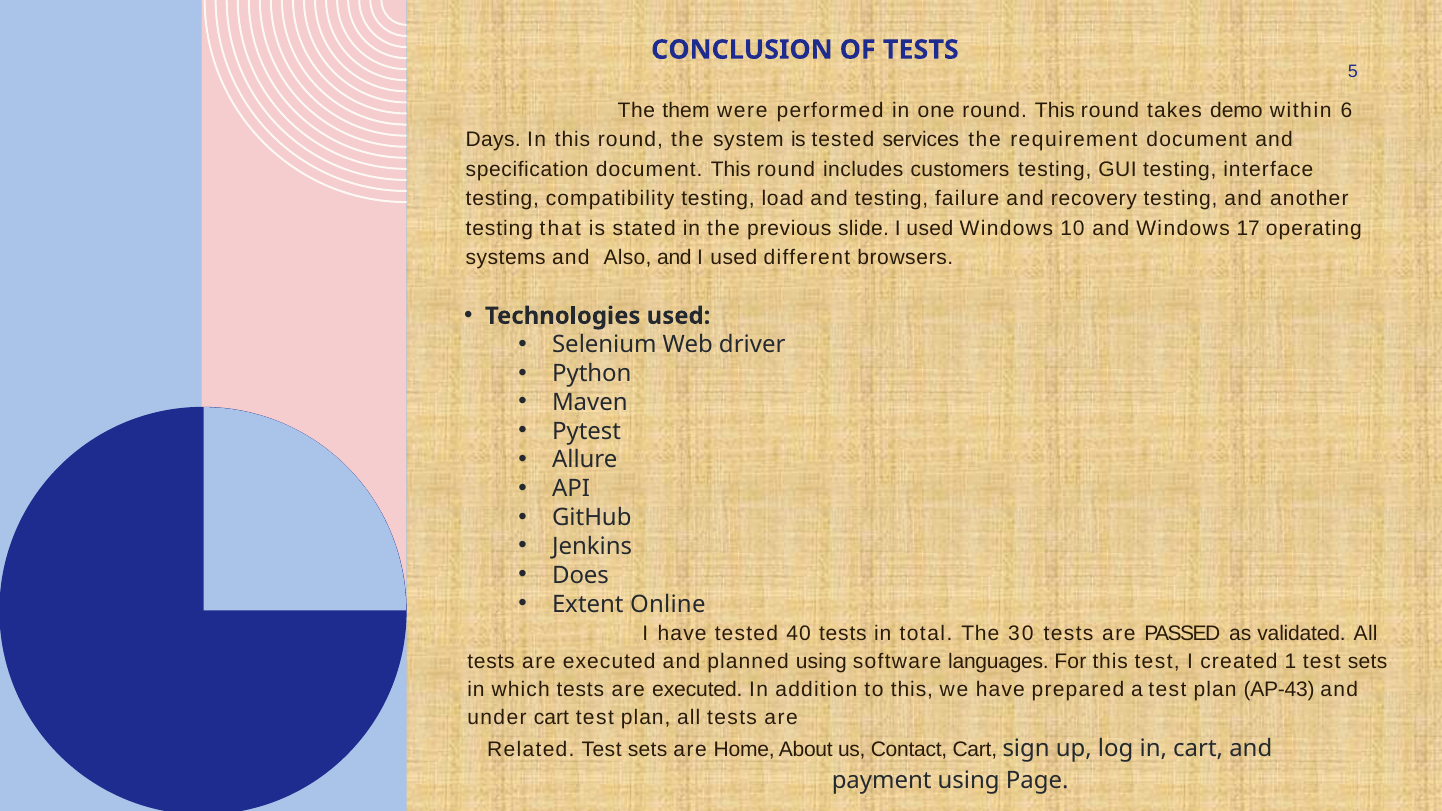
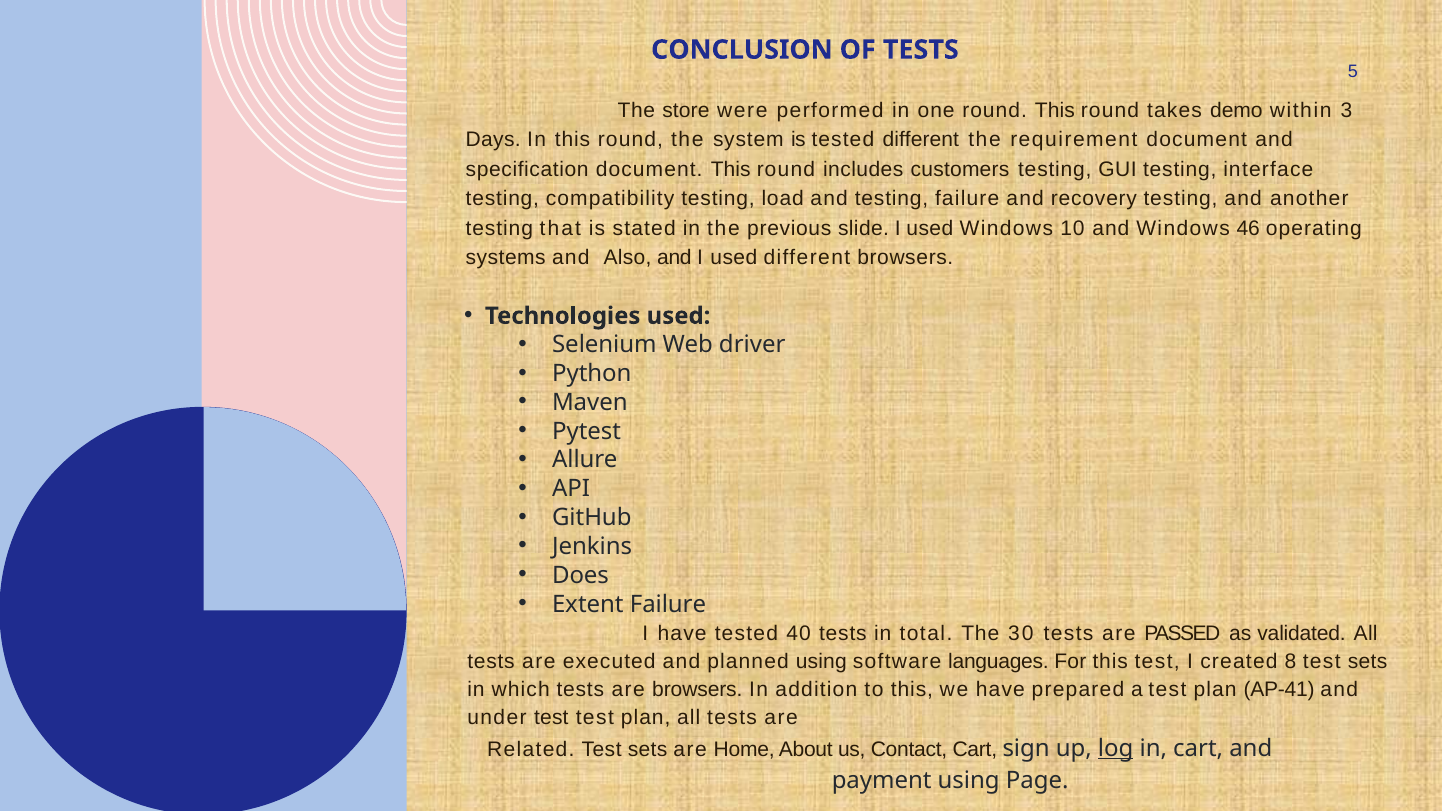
them: them -> store (686, 110)
6: 6 -> 3 (1346, 110)
tested services: services -> different (921, 140)
17: 17 -> 46 (1248, 228)
Extent Online: Online -> Failure (668, 604)
1: 1 -> 8 (1291, 662)
which tests are executed: executed -> browsers (697, 690)
AP-43: AP-43 -> AP-41 (1279, 690)
under cart: cart -> test (551, 718)
log underline: none -> present (1116, 748)
